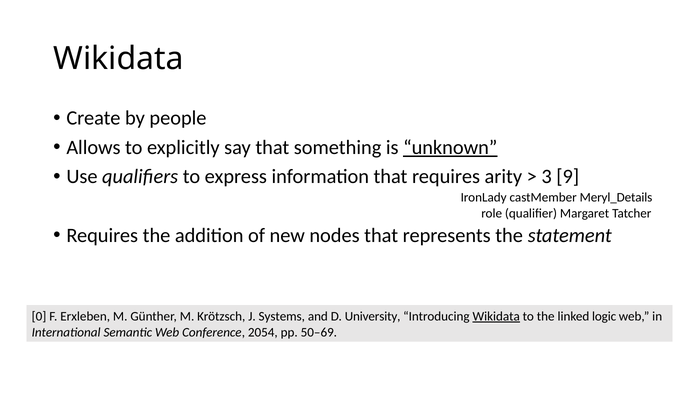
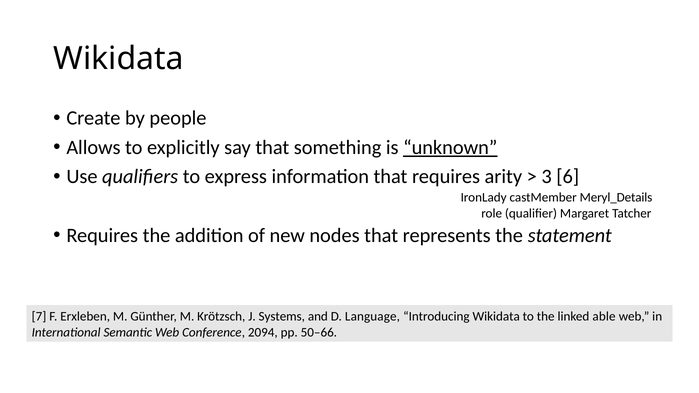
9: 9 -> 6 (568, 177)
0: 0 -> 7 (39, 317)
University: University -> Language (372, 317)
Wikidata underline: present -> none (496, 317)
logic: logic -> able (604, 317)
2054: 2054 -> 2094 (263, 332)
50–69: 50–69 -> 50–66 (319, 332)
